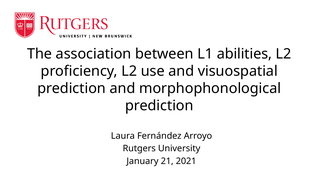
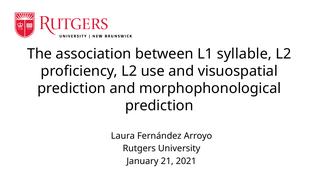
abilities: abilities -> syllable (244, 54)
